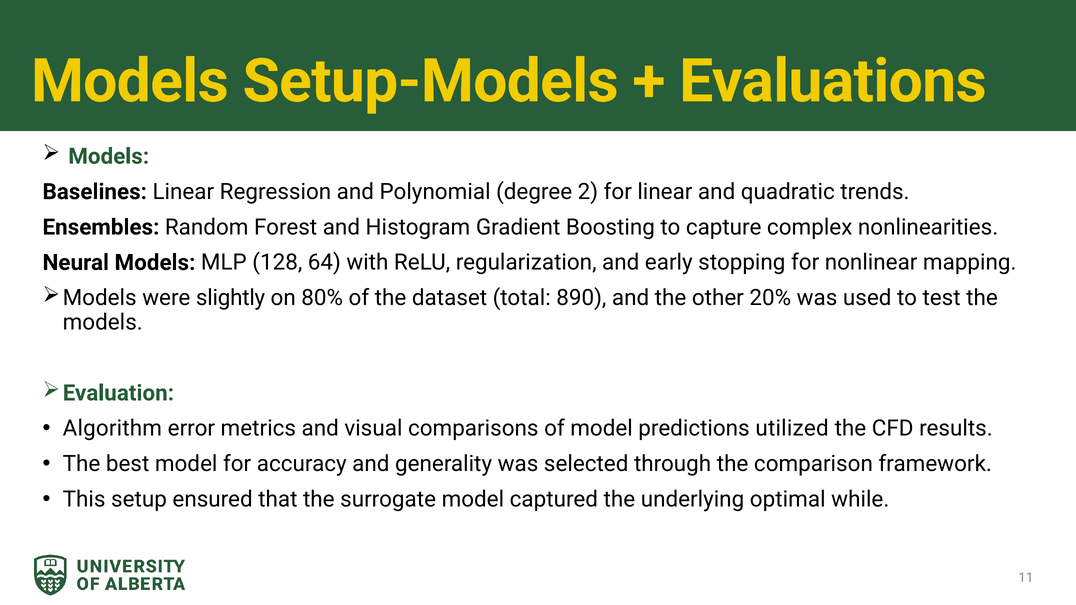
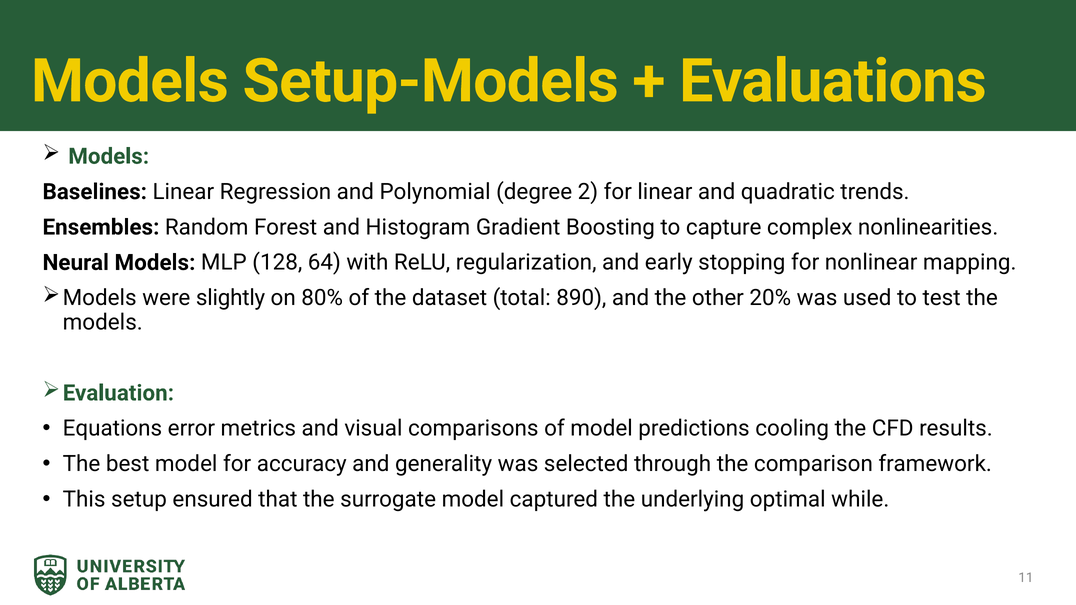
Algorithm: Algorithm -> Equations (112, 429)
utilized: utilized -> cooling (792, 429)
